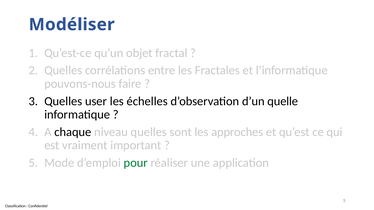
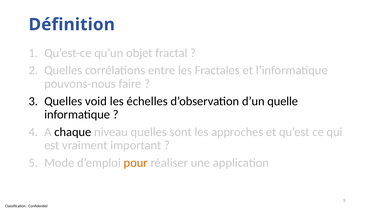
Modéliser: Modéliser -> Définition (72, 25)
user: user -> void (96, 101)
pour colour: green -> orange (136, 163)
